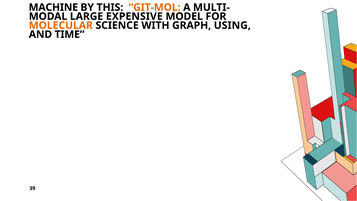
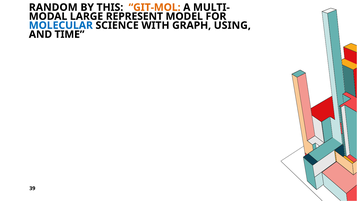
MACHINE: MACHINE -> RANDOM (53, 7)
EXPENSIVE: EXPENSIVE -> REPRESENT (134, 16)
MOLECULAR colour: orange -> blue (61, 25)
